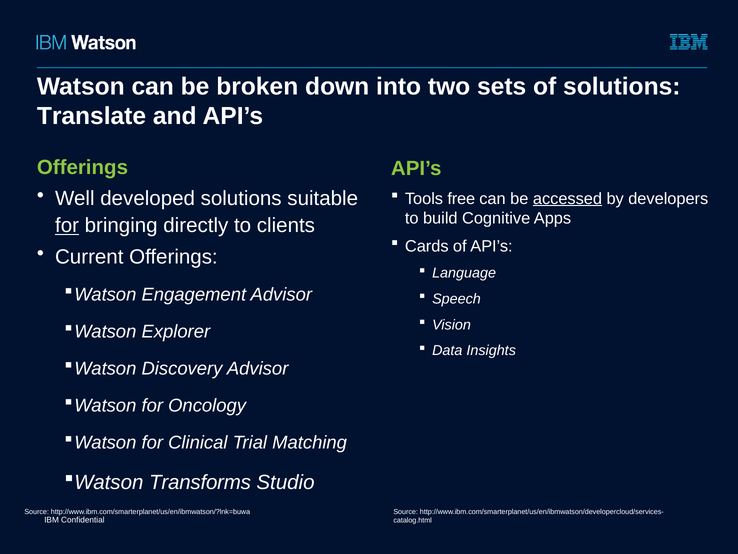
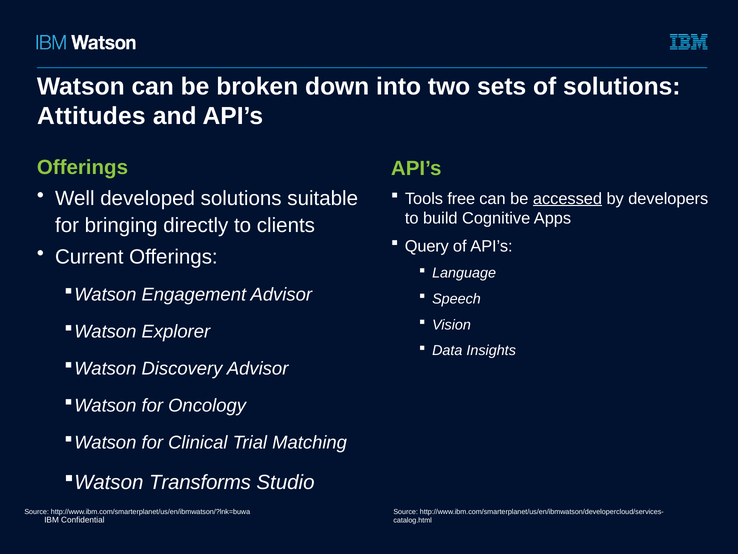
Translate: Translate -> Attitudes (91, 116)
for underline: present -> none (67, 225)
Cards: Cards -> Query (427, 246)
